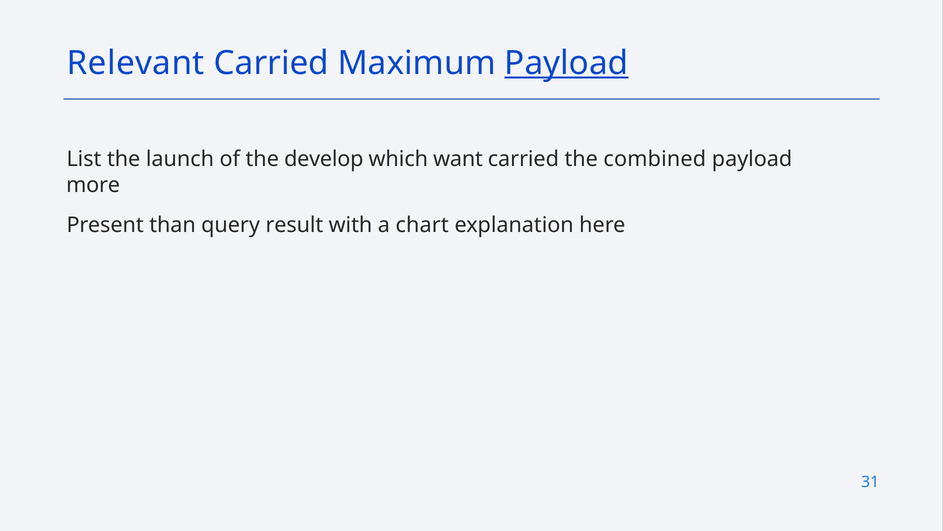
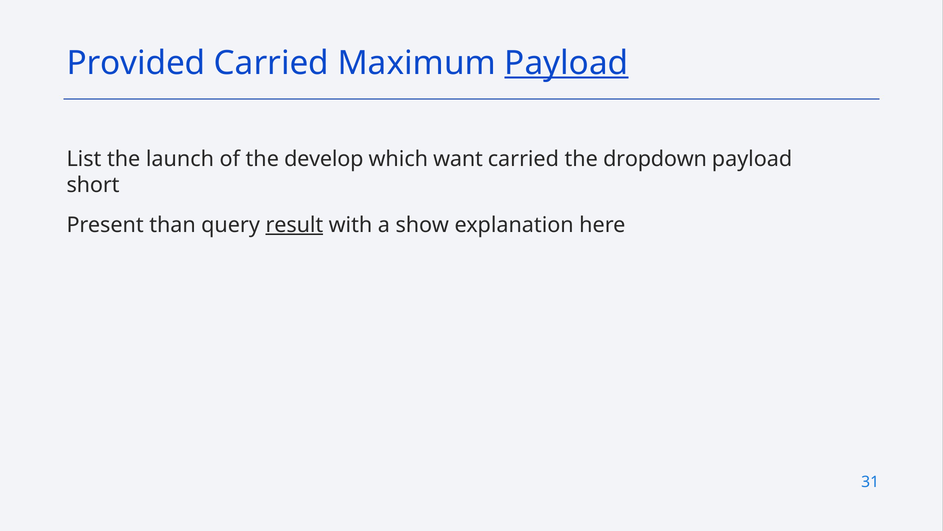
Relevant: Relevant -> Provided (136, 63)
combined: combined -> dropdown (655, 159)
more: more -> short (93, 185)
result underline: none -> present (294, 225)
chart: chart -> show (422, 225)
